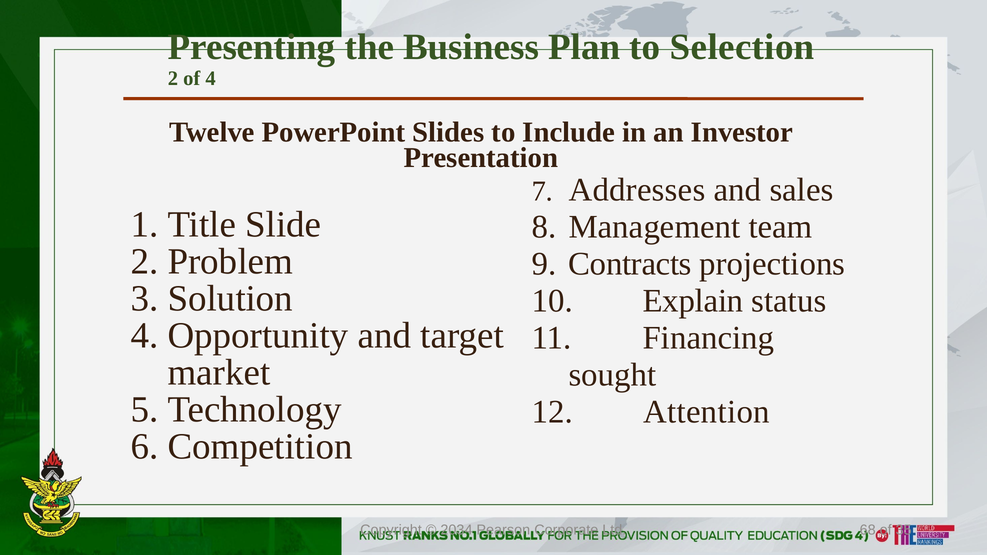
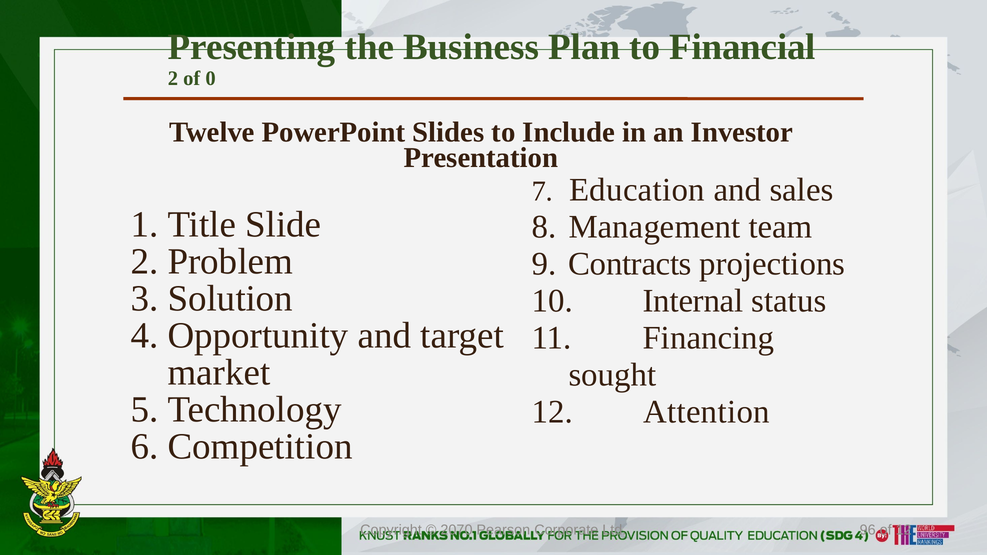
Selection: Selection -> Financial (743, 47)
4: 4 -> 0 (211, 78)
Addresses: Addresses -> Education (637, 190)
Explain: Explain -> Internal (693, 301)
2034: 2034 -> 2070 (456, 530)
68: 68 -> 96 (868, 530)
of 35: 35 -> 12 (904, 530)
